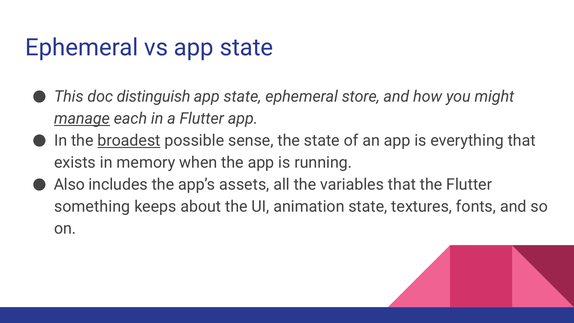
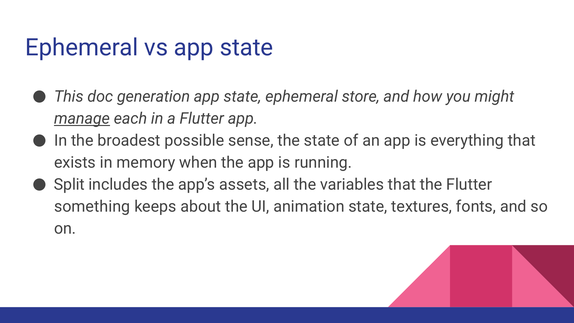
distinguish: distinguish -> generation (153, 96)
broadest underline: present -> none (129, 141)
Also: Also -> Split (69, 185)
